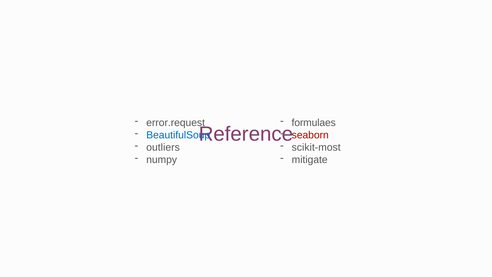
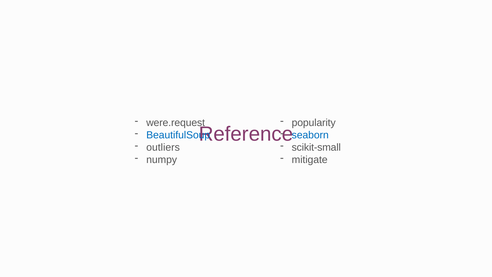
error.request: error.request -> were.request (176, 123)
formulaes: formulaes -> popularity (314, 123)
seaborn colour: red -> blue (310, 135)
scikit-most: scikit-most -> scikit-small (316, 147)
